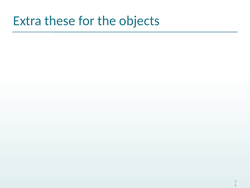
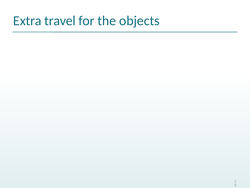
these: these -> travel (60, 21)
